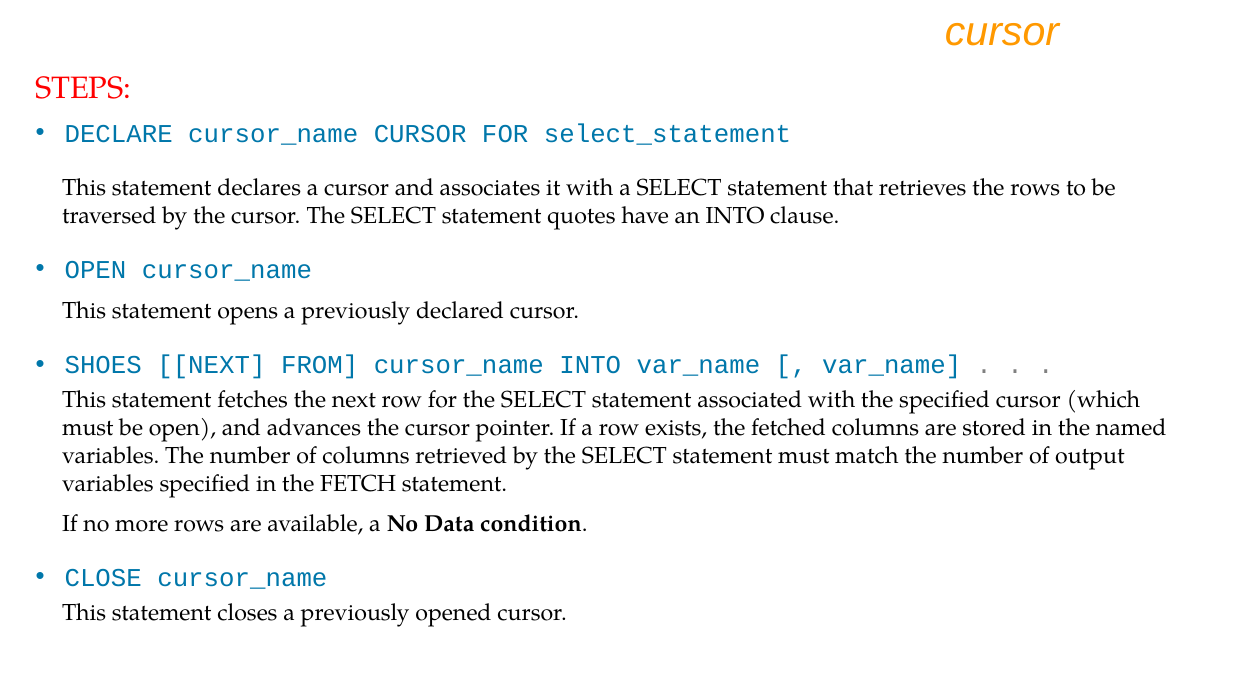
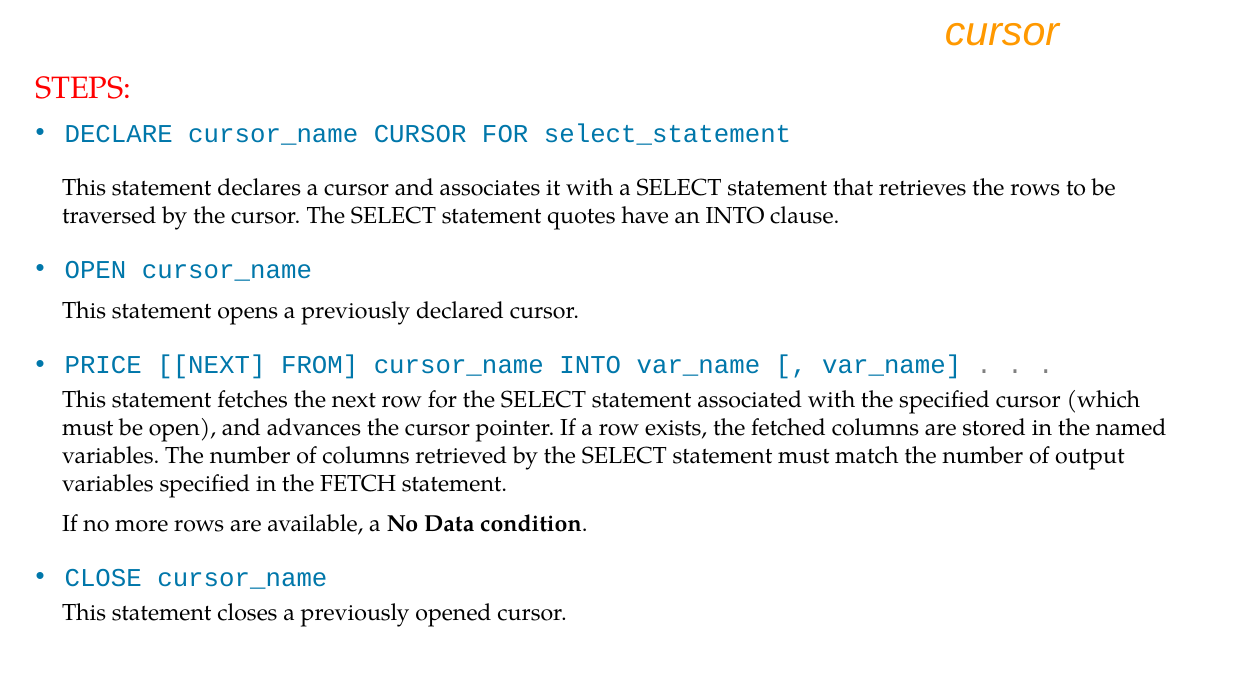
SHOES: SHOES -> PRICE (103, 365)
